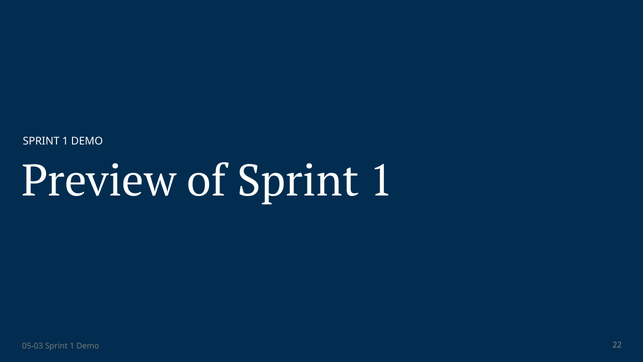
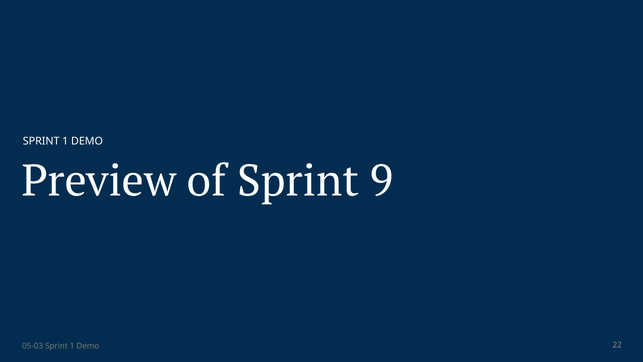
of Sprint 1: 1 -> 9 (381, 181)
